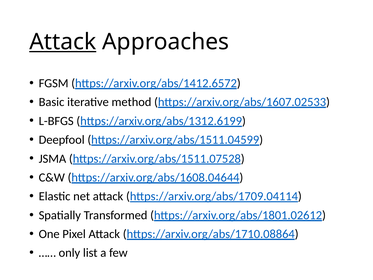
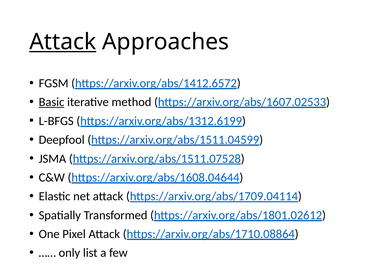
Basic underline: none -> present (52, 102)
